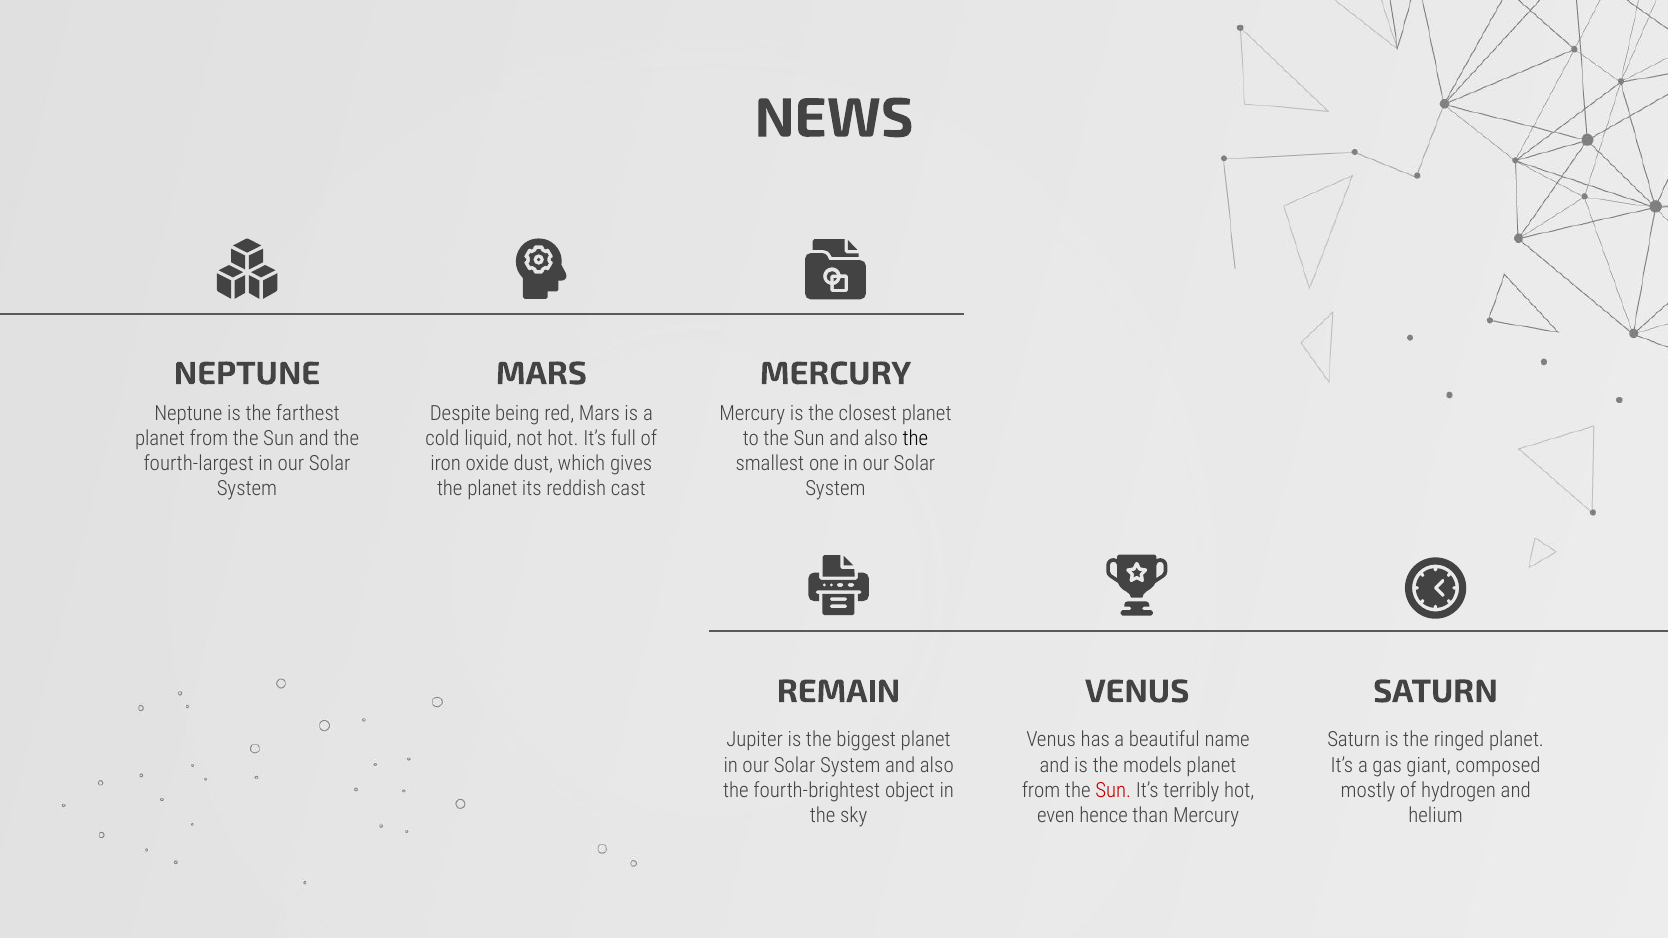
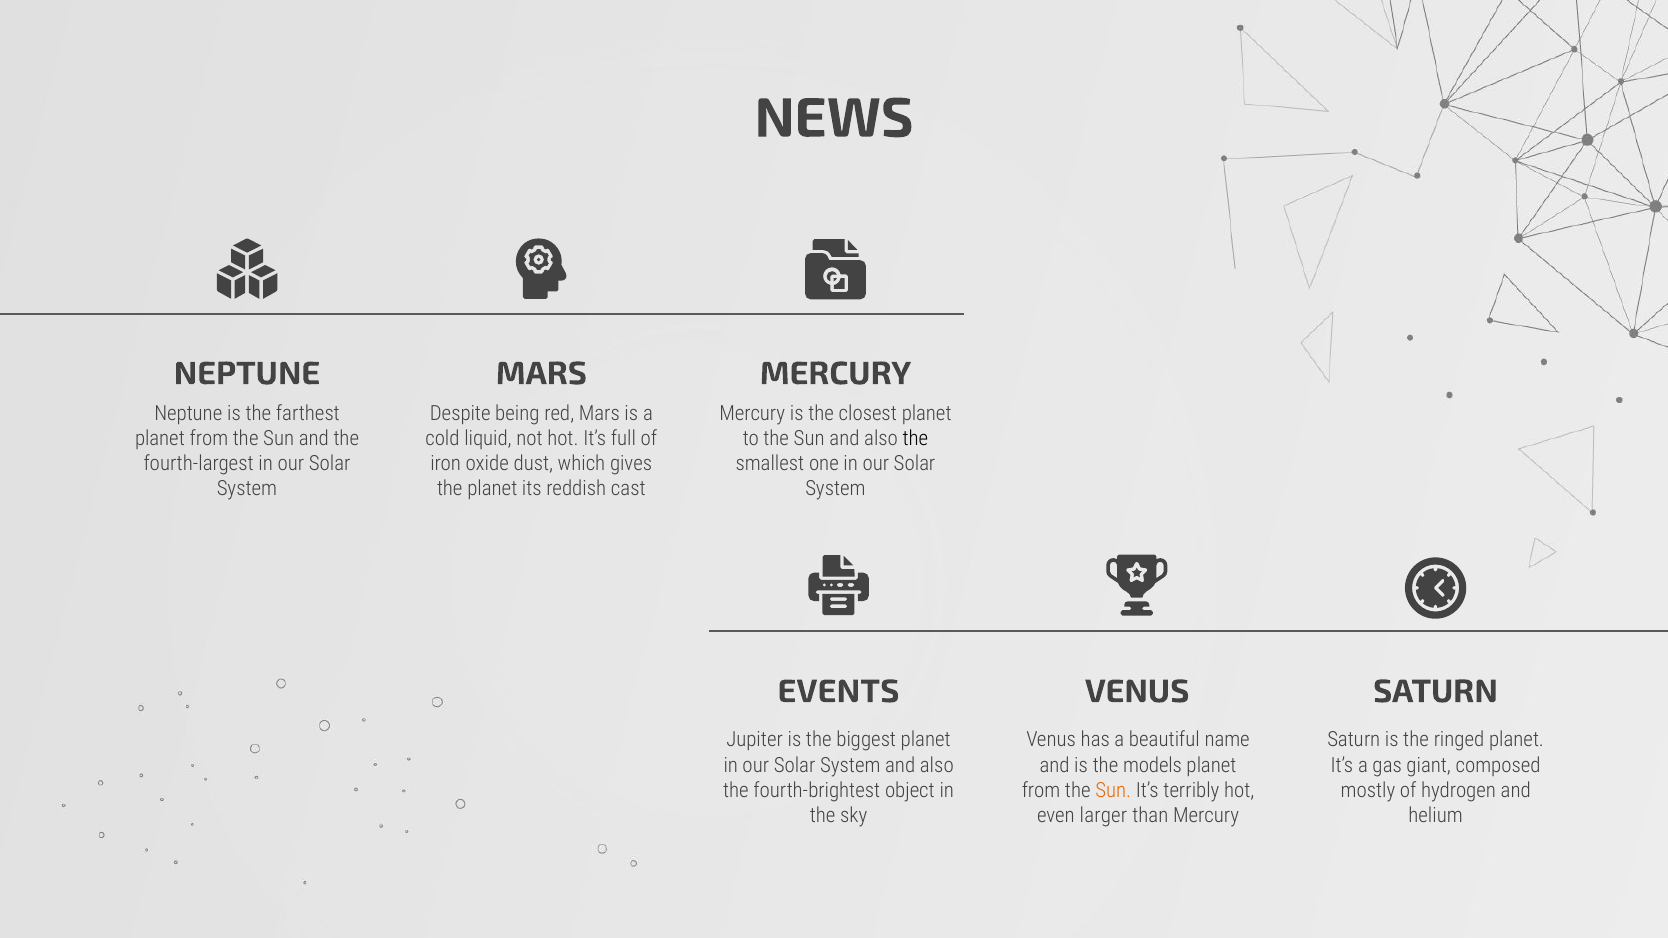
REMAIN: REMAIN -> EVENTS (838, 692)
Sun colour: red -> orange (1113, 790)
hence: hence -> larger (1104, 816)
